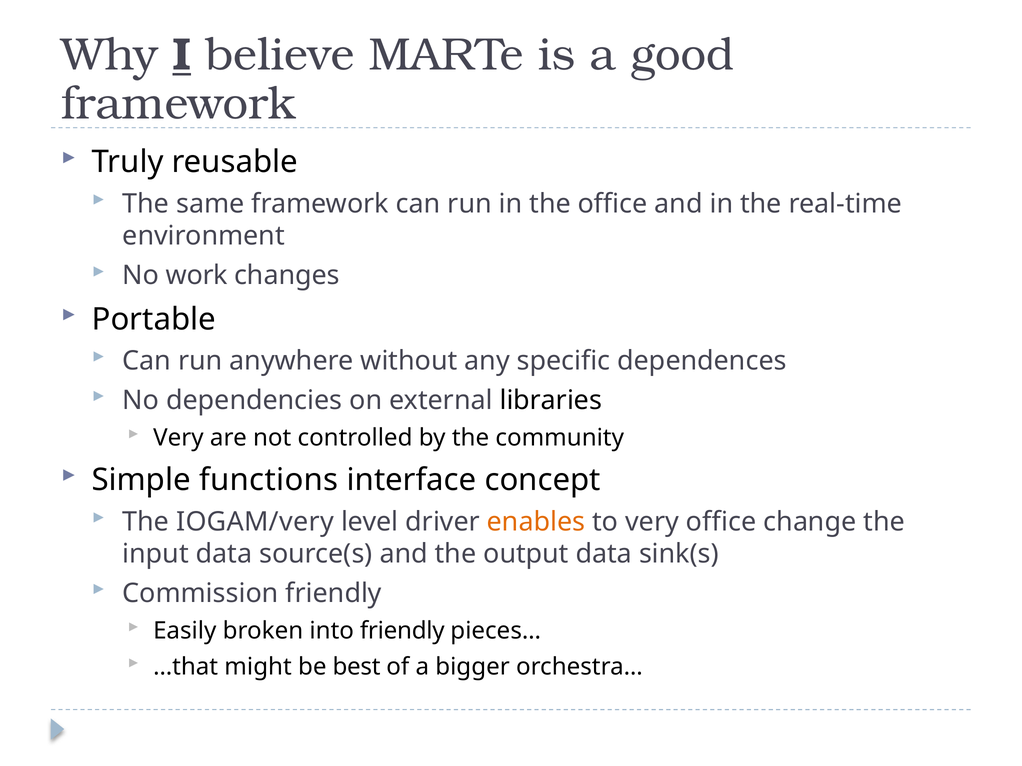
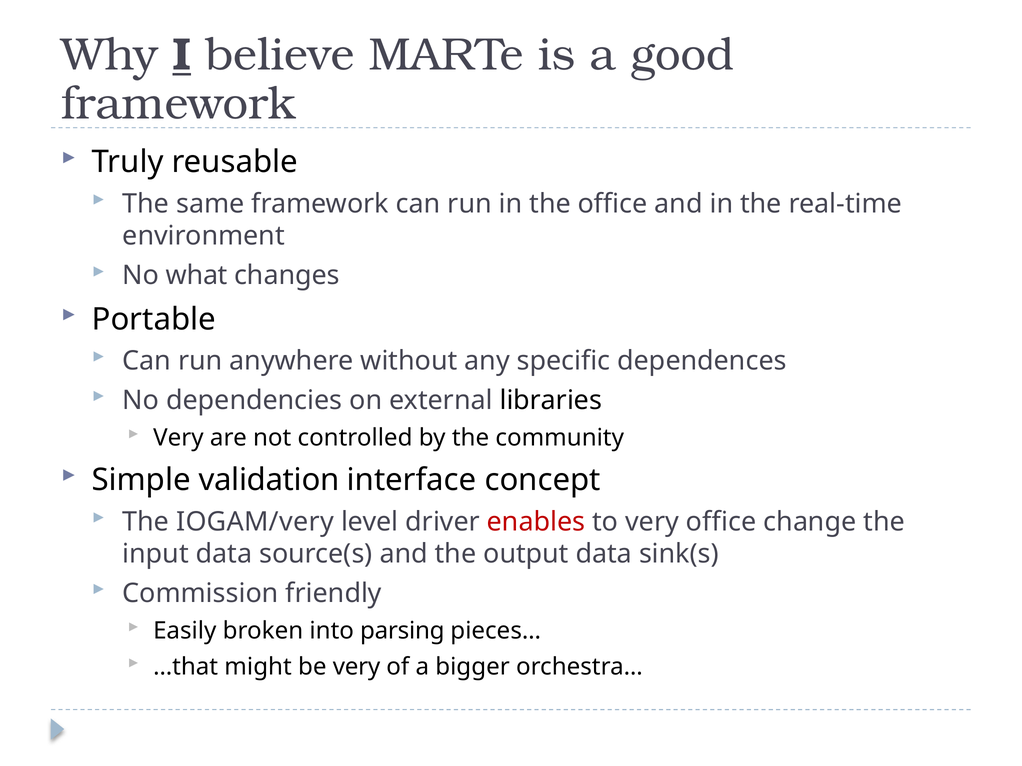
work: work -> what (197, 276)
functions: functions -> validation (269, 480)
enables colour: orange -> red (536, 522)
into friendly: friendly -> parsing (402, 631)
be best: best -> very (357, 667)
